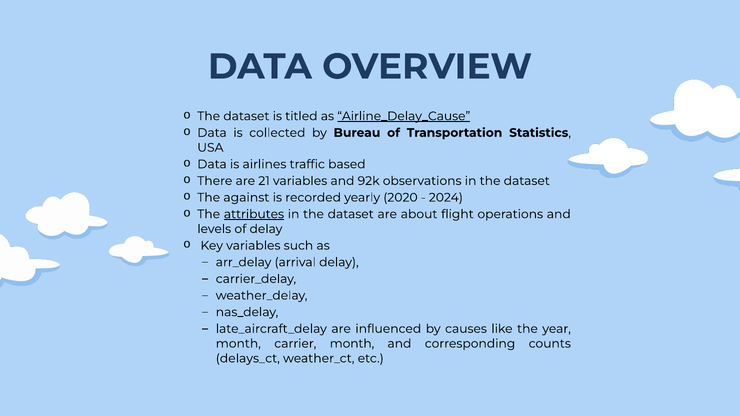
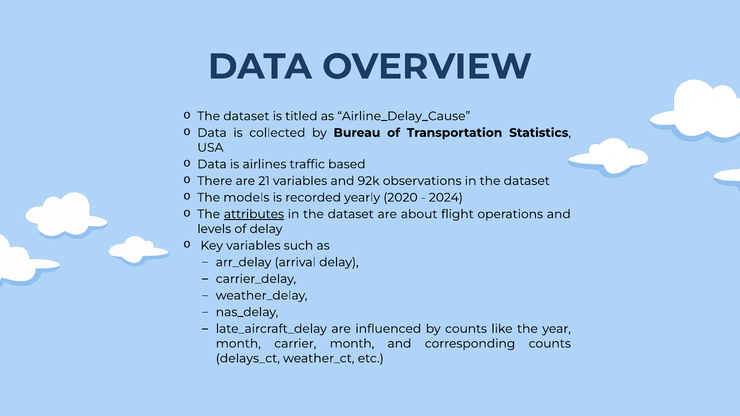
Airline_Delay_Cause underline: present -> none (404, 116)
against: against -> models (246, 198)
by causes: causes -> counts (466, 329)
